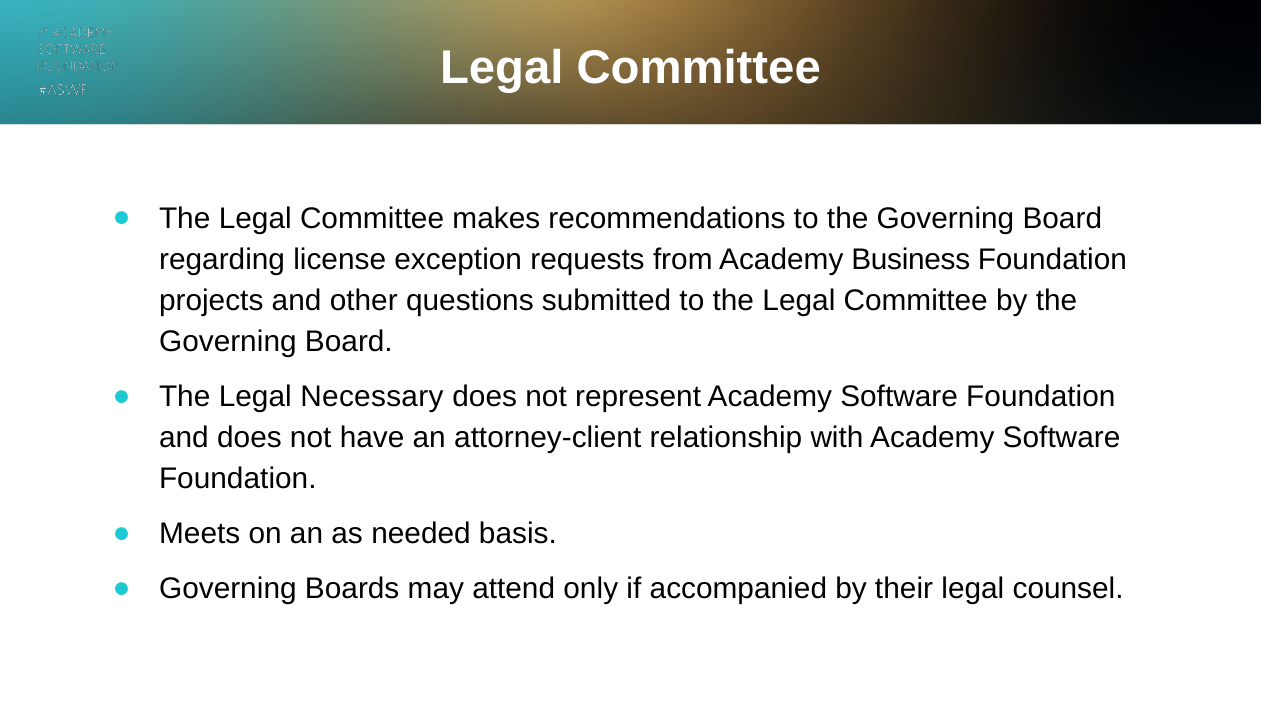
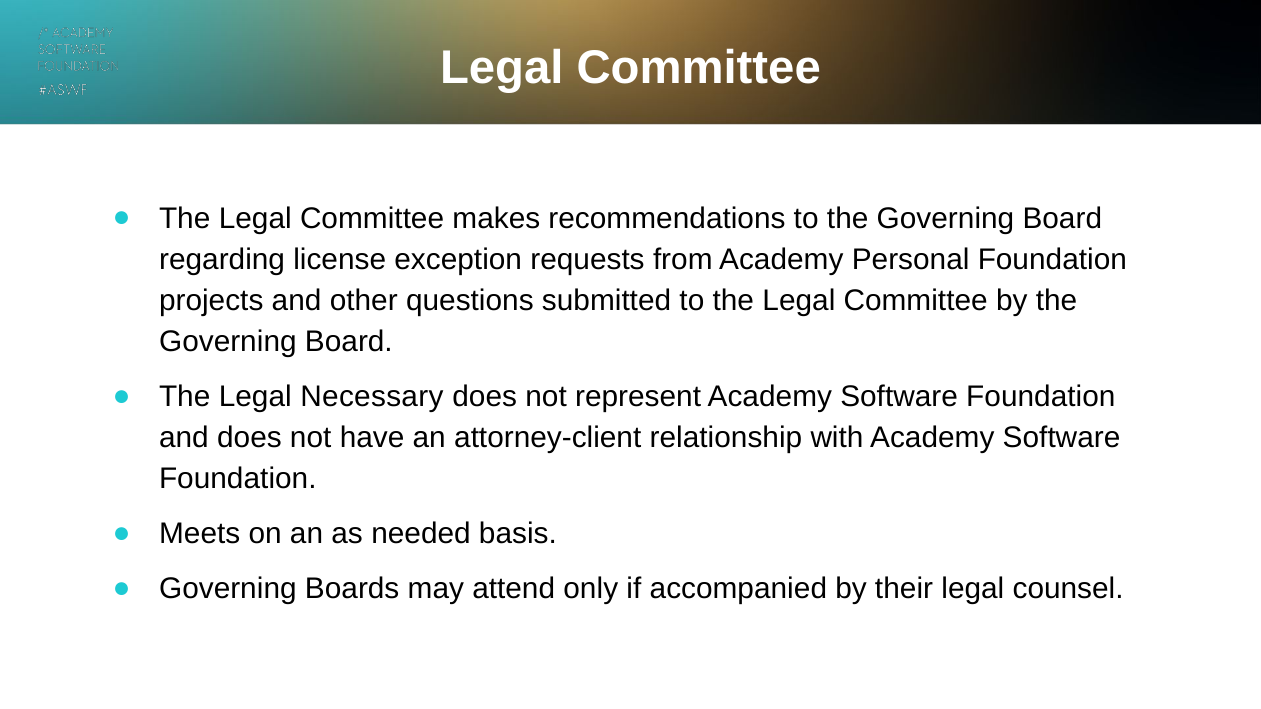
Business: Business -> Personal (911, 260)
